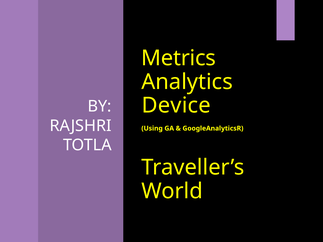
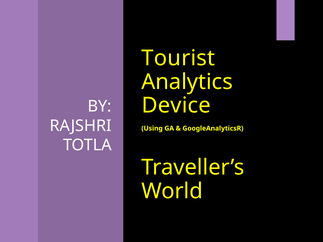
Metrics: Metrics -> Tourist (178, 58)
